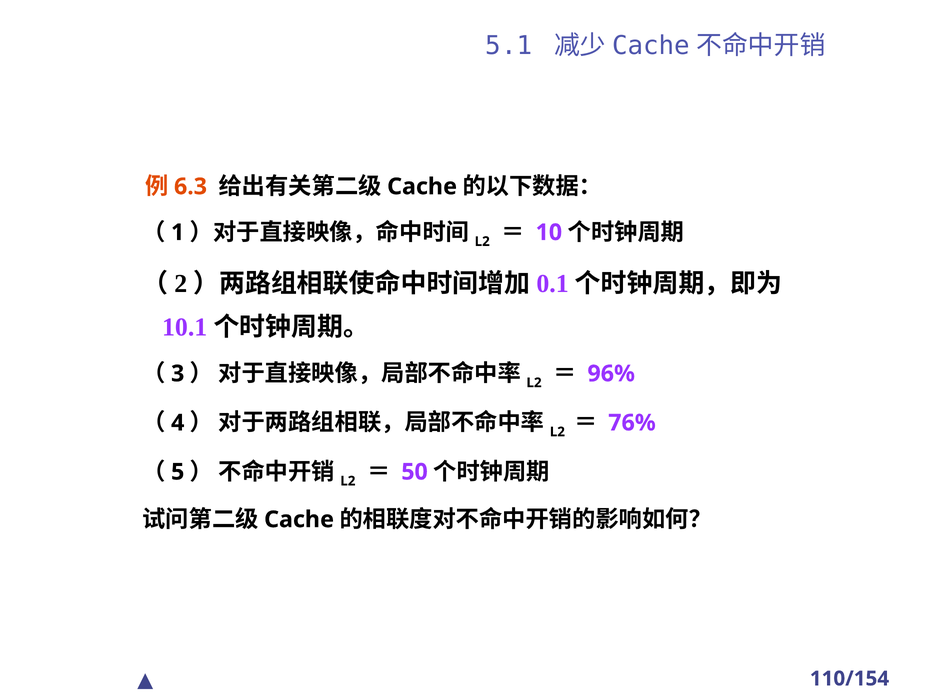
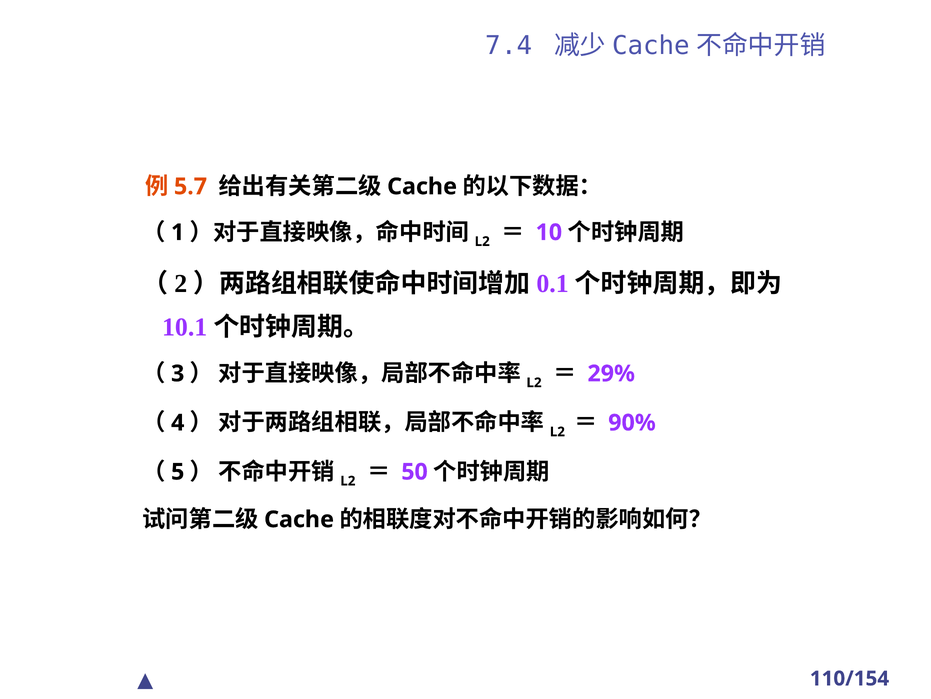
5.1: 5.1 -> 7.4 (509, 46)
6.3: 6.3 -> 5.7 (190, 186)
96%: 96% -> 29% (611, 373)
76%: 76% -> 90% (632, 422)
